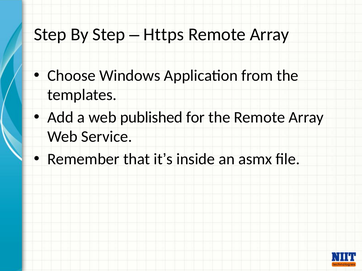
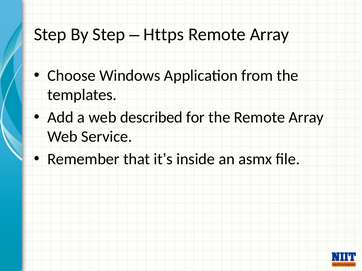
published: published -> described (151, 118)
